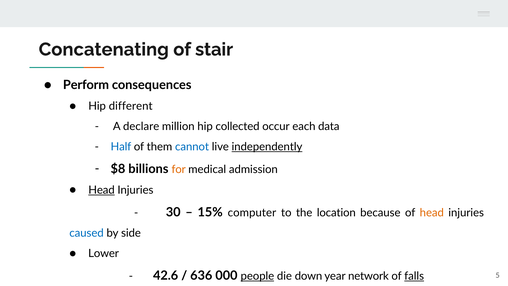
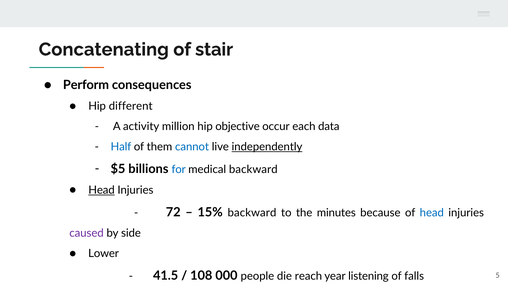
declare: declare -> activity (141, 126)
collected: collected -> objective (238, 126)
$8: $8 -> $5 (118, 169)
for colour: orange -> blue (179, 169)
medical admission: admission -> backward (253, 169)
30: 30 -> 72 (173, 212)
15% computer: computer -> backward (252, 212)
location: location -> minutes (336, 212)
head colour: orange -> blue (432, 212)
caused colour: blue -> purple (87, 233)
42.6: 42.6 -> 41.5 (166, 275)
636: 636 -> 108 (201, 275)
people underline: present -> none (257, 276)
down: down -> reach (308, 276)
network: network -> listening (368, 276)
falls underline: present -> none (414, 276)
